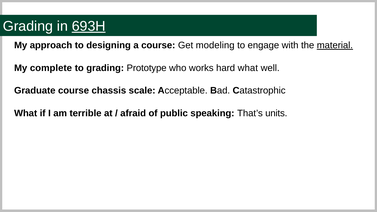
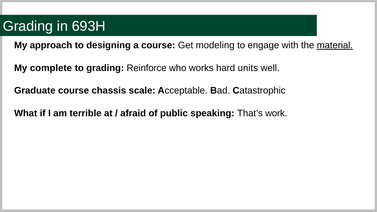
693H underline: present -> none (89, 26)
Prototype: Prototype -> Reinforce (147, 68)
hard what: what -> units (248, 68)
units: units -> work (276, 113)
